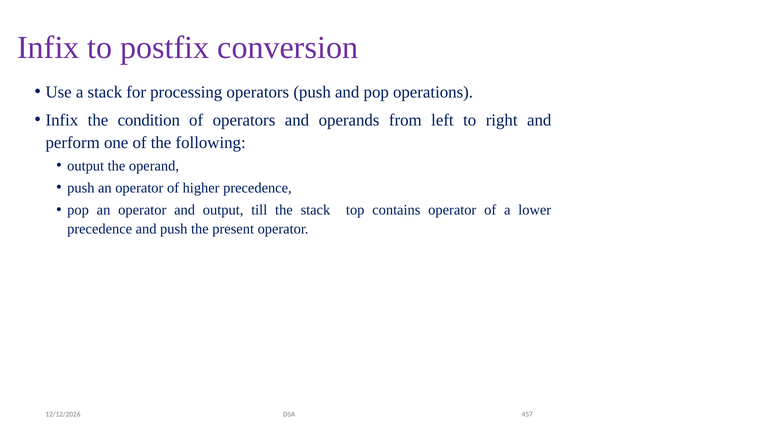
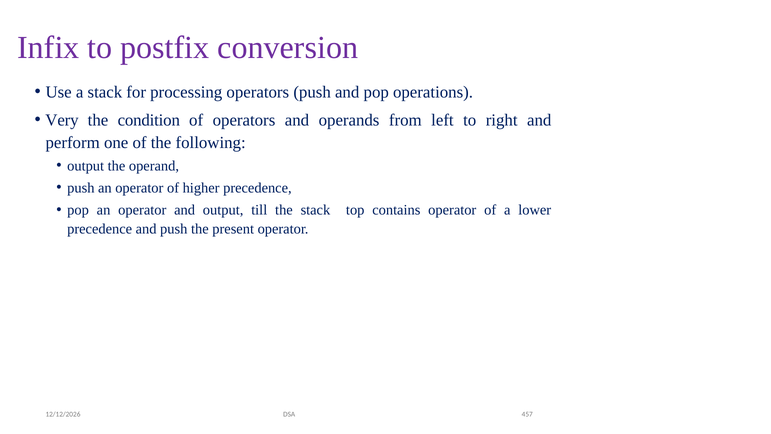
Infix: Infix -> Very (62, 120)
